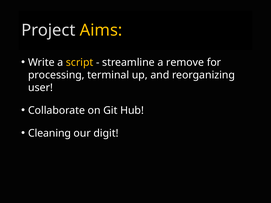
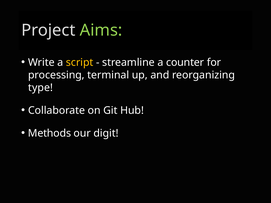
Aims colour: yellow -> light green (101, 30)
remove: remove -> counter (185, 63)
user: user -> type (41, 88)
Cleaning: Cleaning -> Methods (50, 133)
